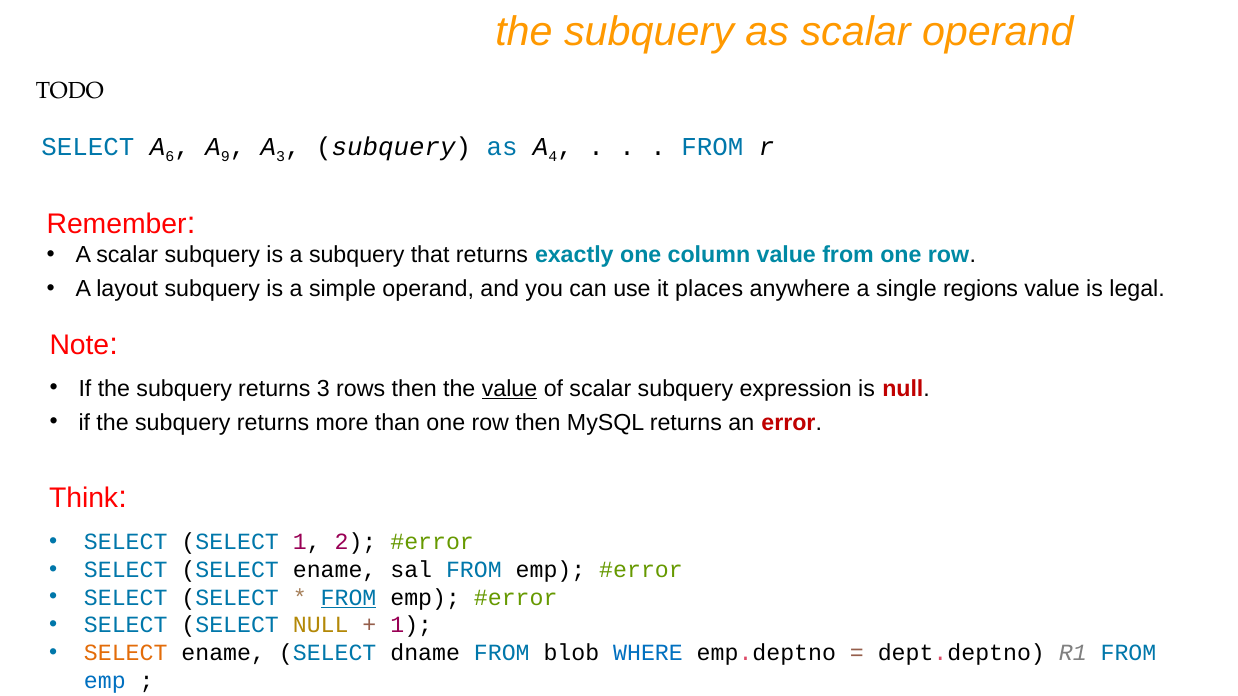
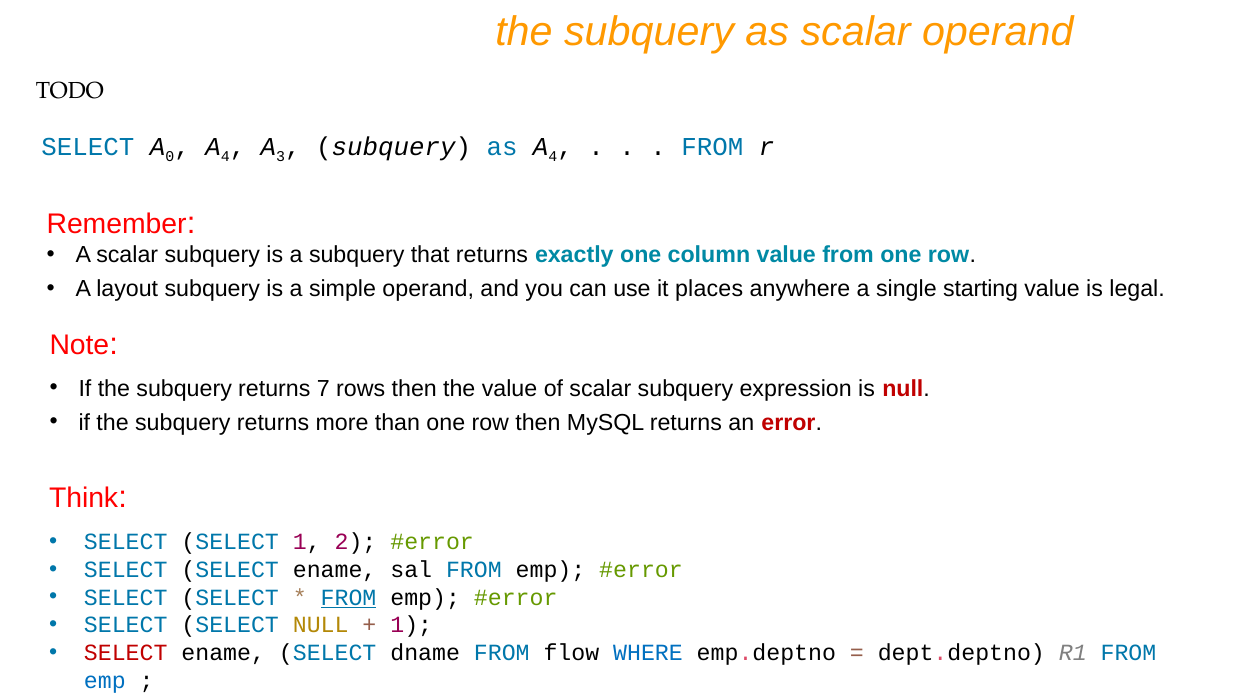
6: 6 -> 0 (170, 157)
9: 9 -> 4 (225, 157)
regions: regions -> starting (981, 289)
returns 3: 3 -> 7 (323, 389)
value underline: present -> none (510, 389)
SELECT colour: orange -> red (126, 653)
blob: blob -> flow (571, 653)
